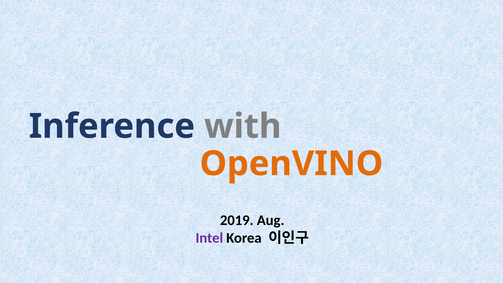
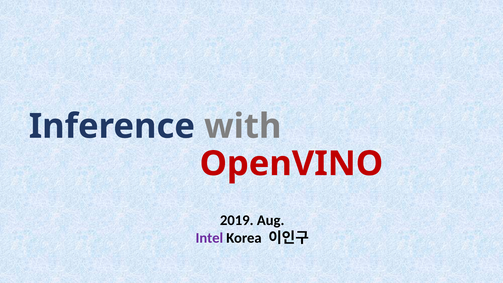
OpenVINO colour: orange -> red (291, 164)
